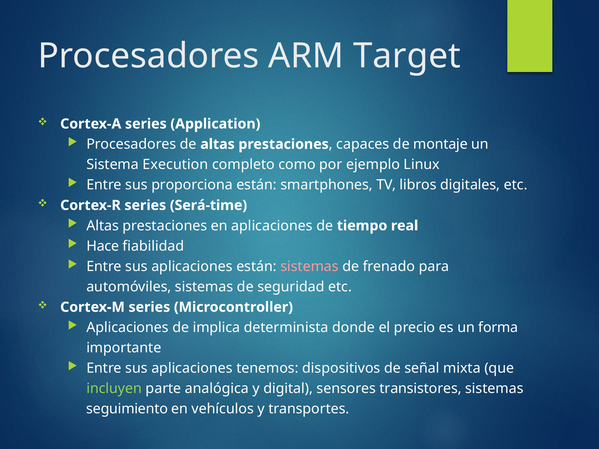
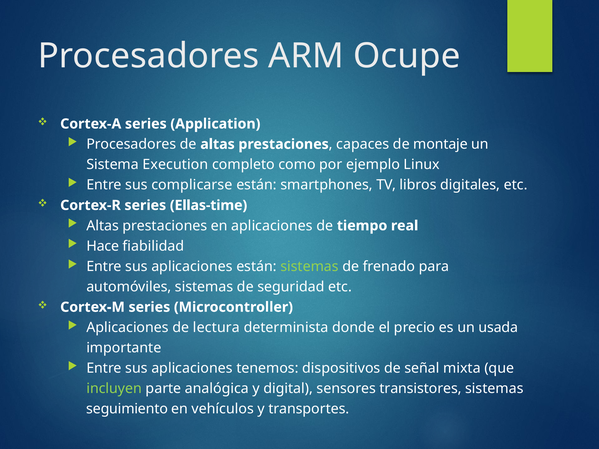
Target: Target -> Ocupe (407, 56)
proporciona: proporciona -> complicarse (192, 185)
Será-time: Será-time -> Ellas-time (209, 205)
sistemas colour: pink -> light green (310, 267)
implica: implica -> lectura (216, 328)
forma: forma -> usada (498, 328)
